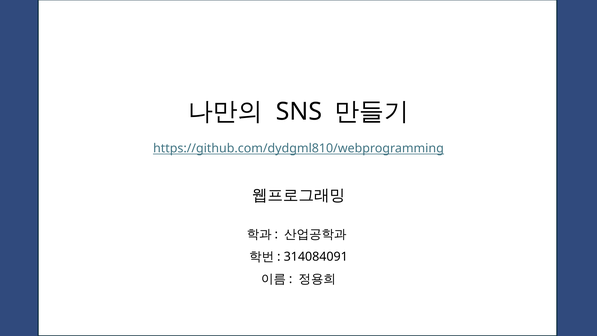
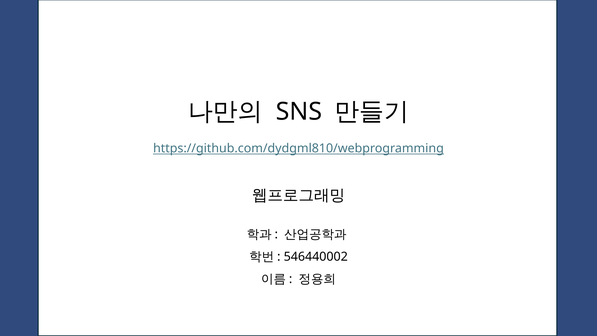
314084091: 314084091 -> 546440002 (316, 257)
